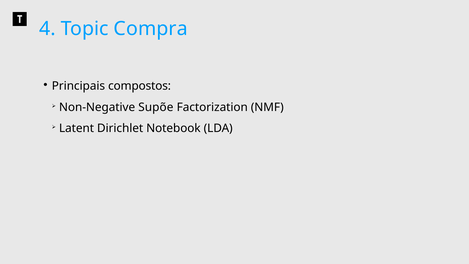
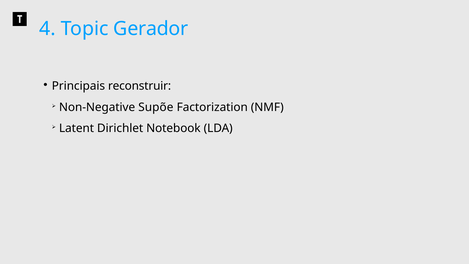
Compra: Compra -> Gerador (151, 29)
compostos: compostos -> reconstruir (140, 86)
